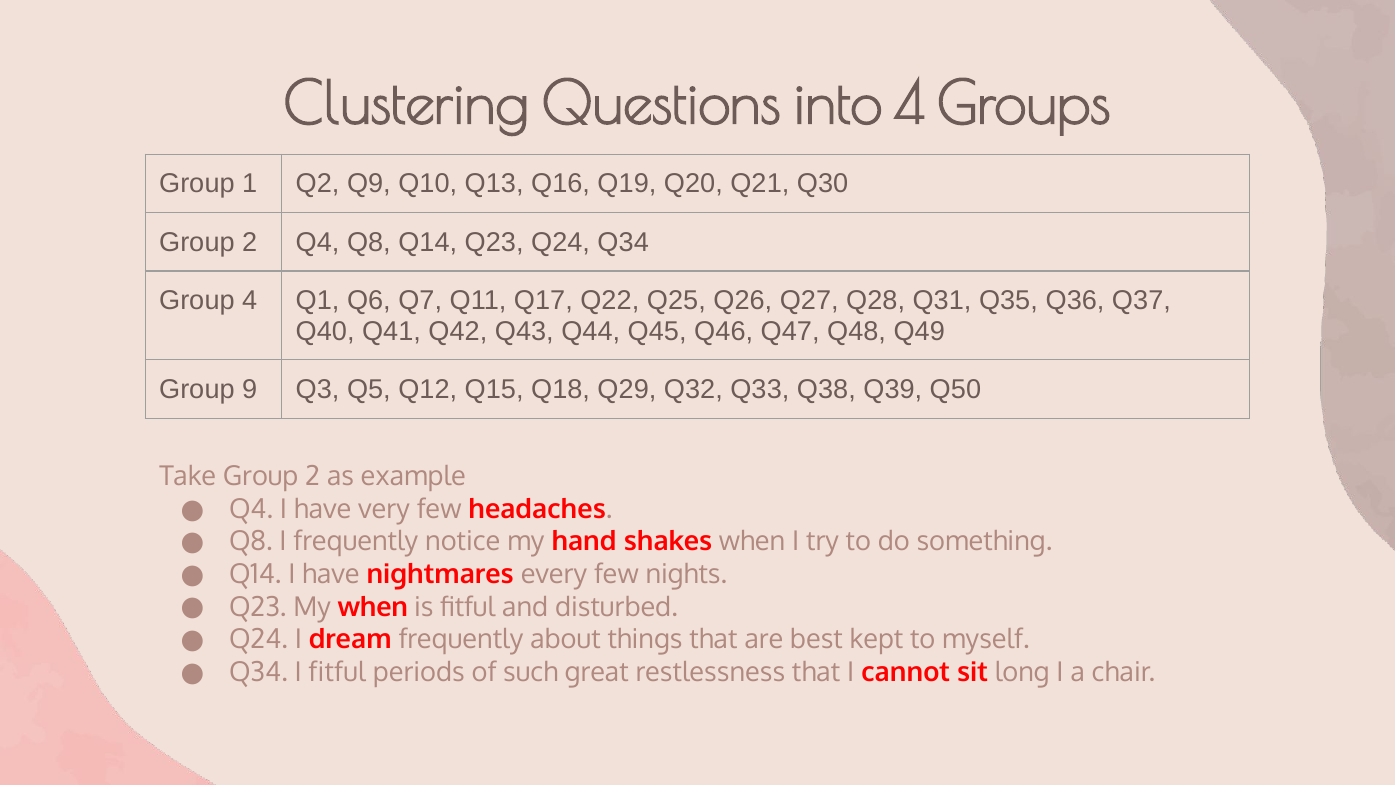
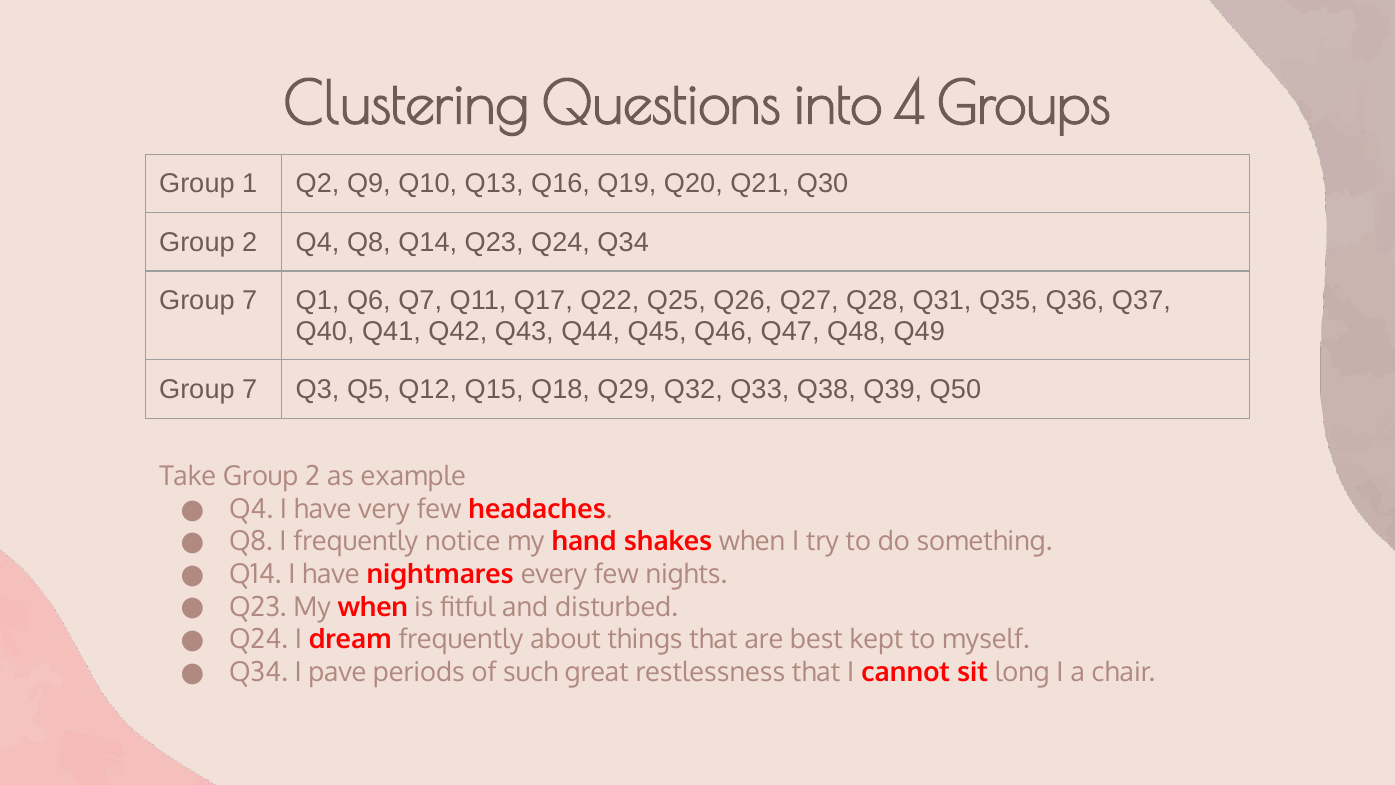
4: 4 -> 7 (250, 301)
9: 9 -> 7 (250, 389)
I fitful: fitful -> pave (337, 672)
